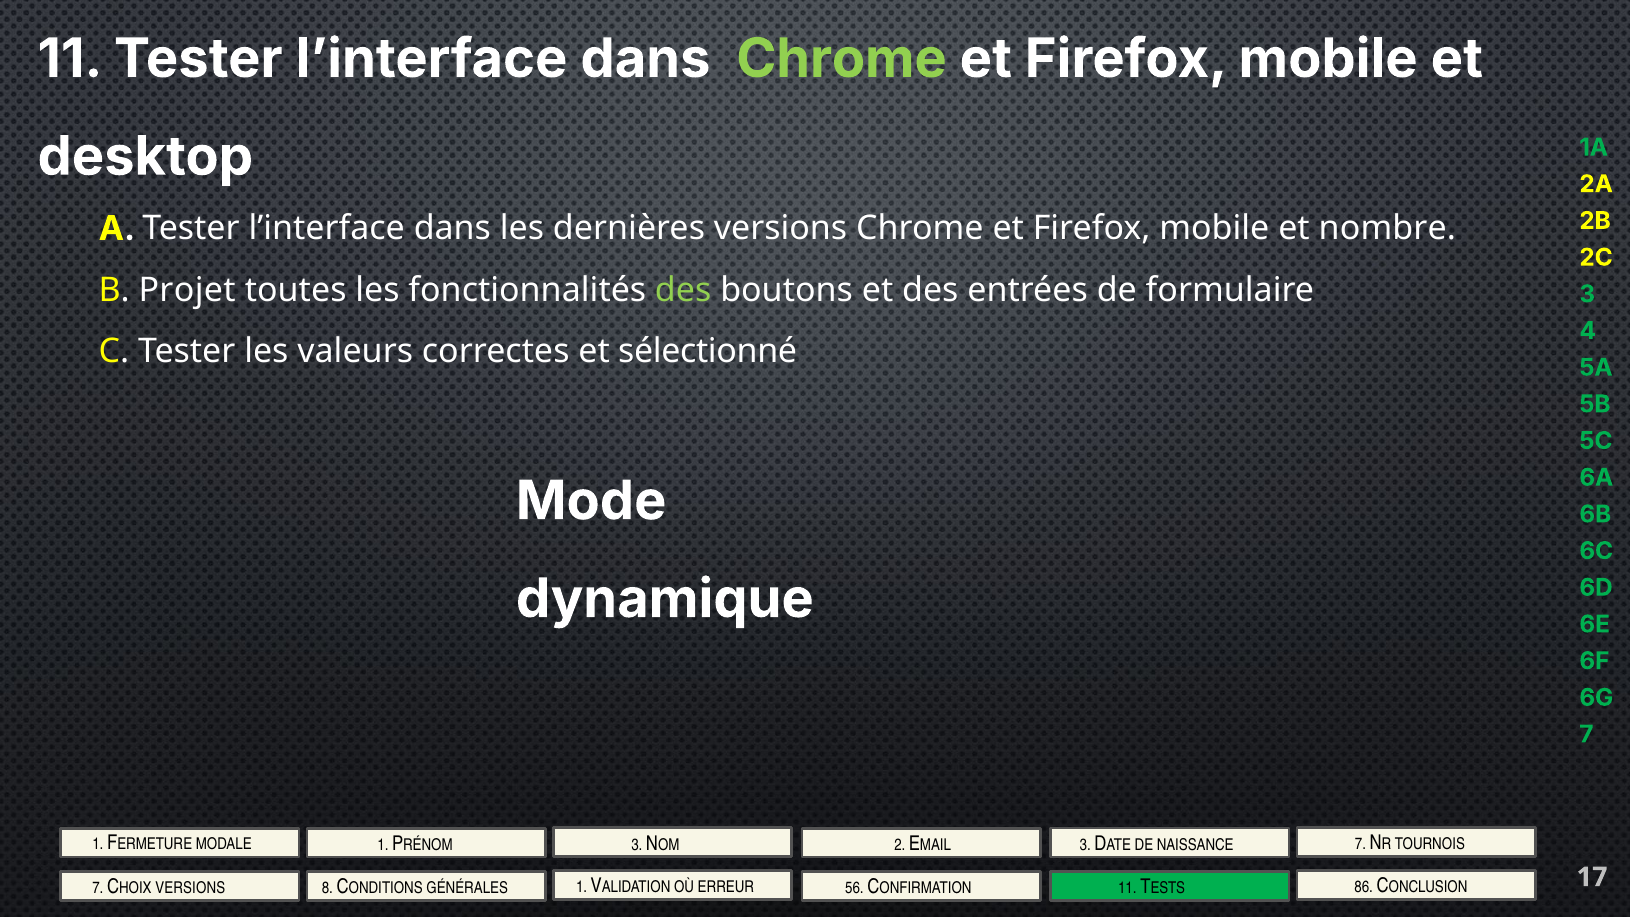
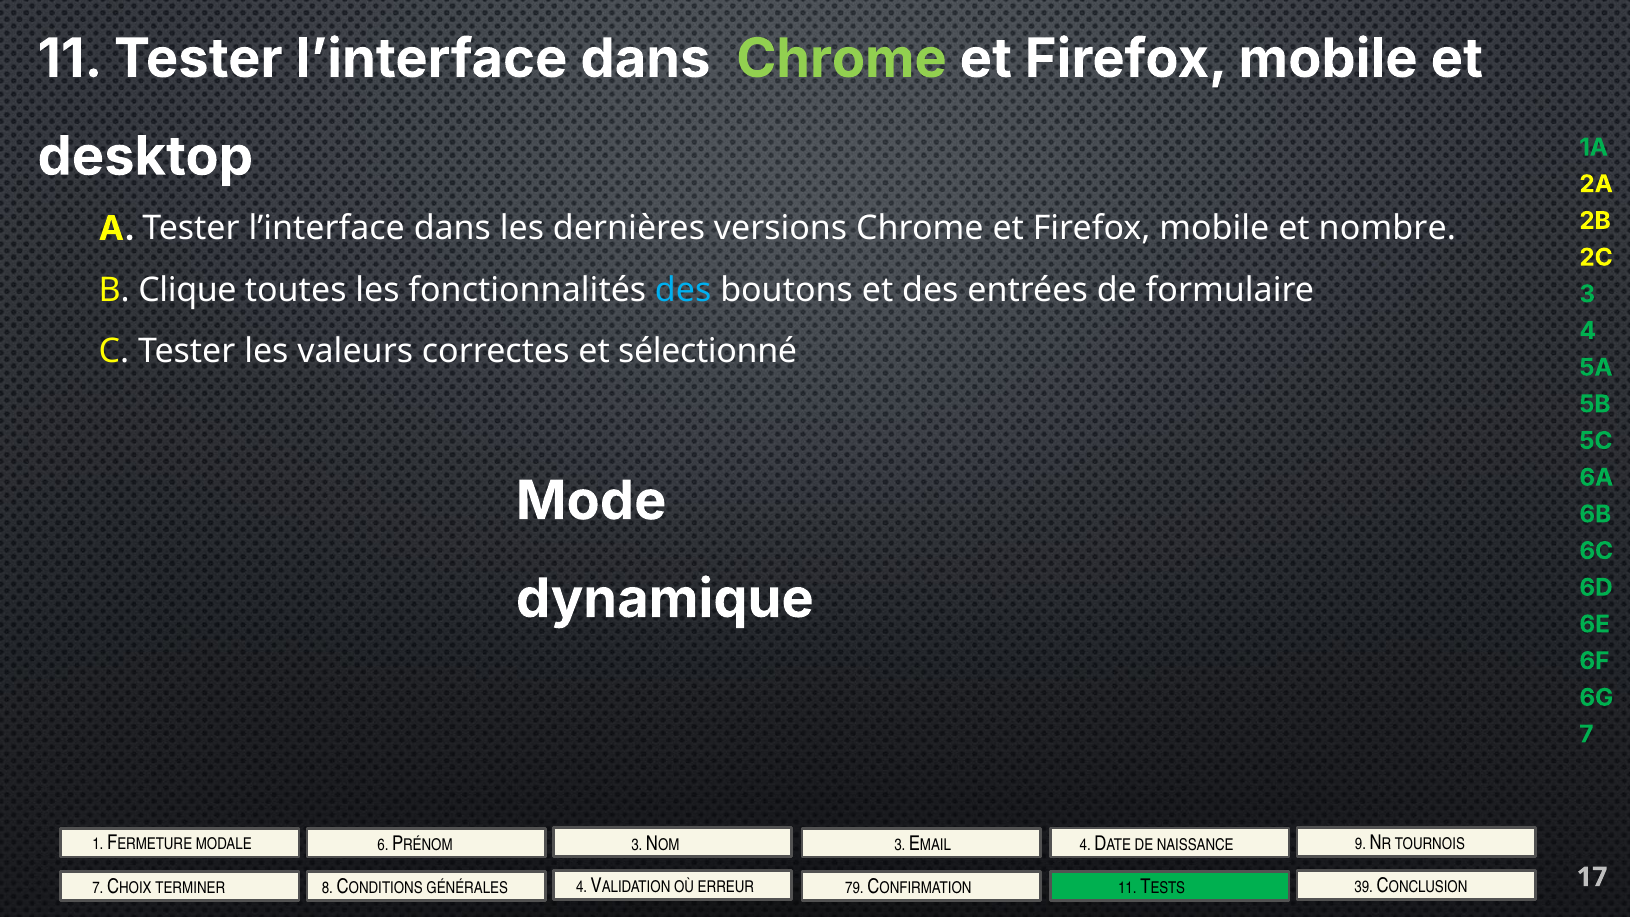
Projet: Projet -> Clique (187, 290)
des colour: light green -> light blue (683, 290)
MODALE 1: 1 -> 6 (383, 845)
NOM 2: 2 -> 3 (900, 845)
EMAIL 3: 3 -> 4 (1085, 845)
NAISSANCE 7: 7 -> 9 (1360, 844)
CHOIX VERSIONS: VERSIONS -> TERMINER (190, 888)
GÉNÉRALES 1: 1 -> 4 (582, 887)
56: 56 -> 79 (854, 888)
86: 86 -> 39 (1364, 887)
